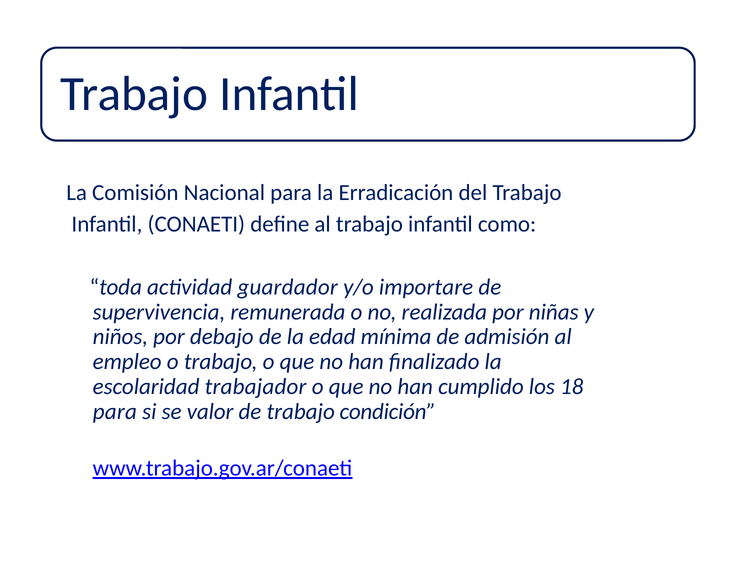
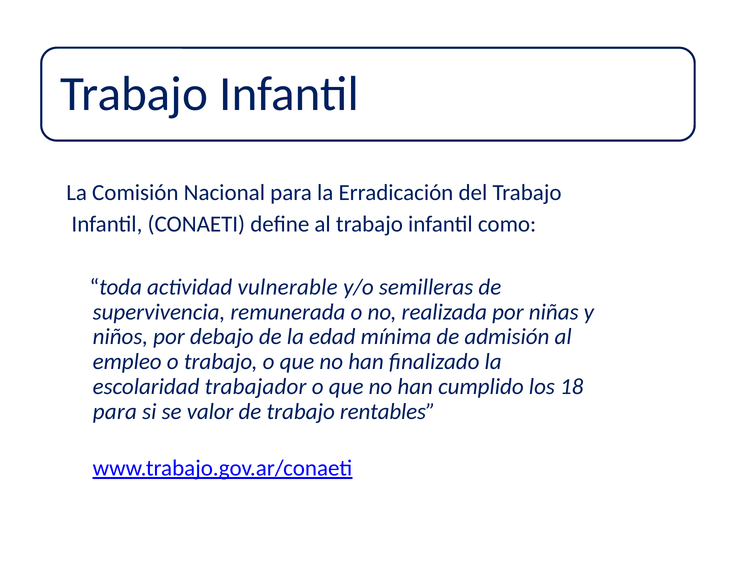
guardador: guardador -> vulnerable (288, 287)
importare: importare -> semilleras (426, 287)
condición: condición -> rentables (388, 412)
